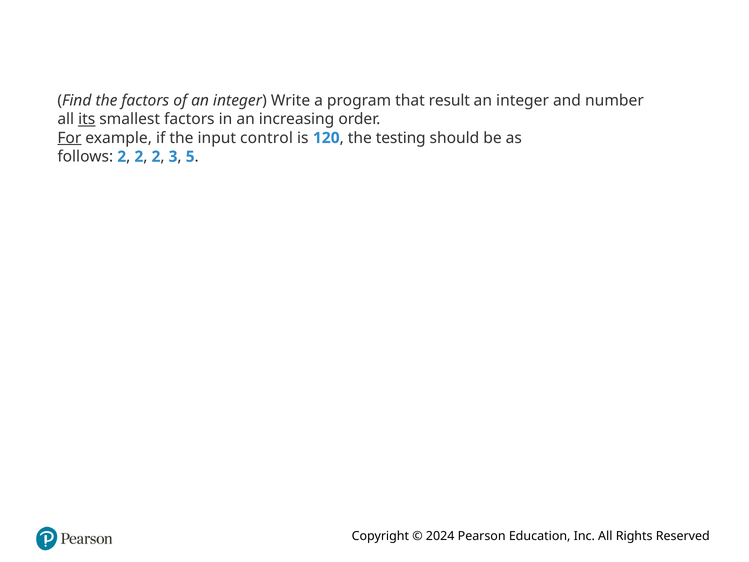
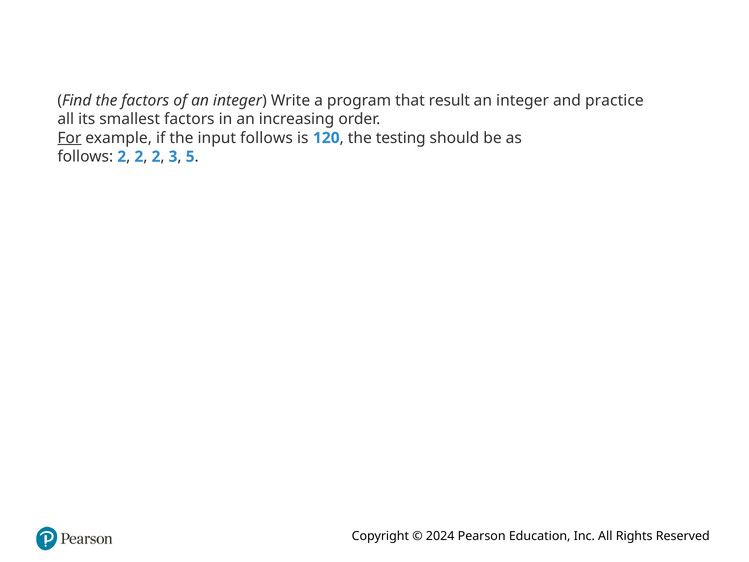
number: number -> practice (614, 100)
its underline: present -> none (87, 119)
input control: control -> follows (267, 138)
